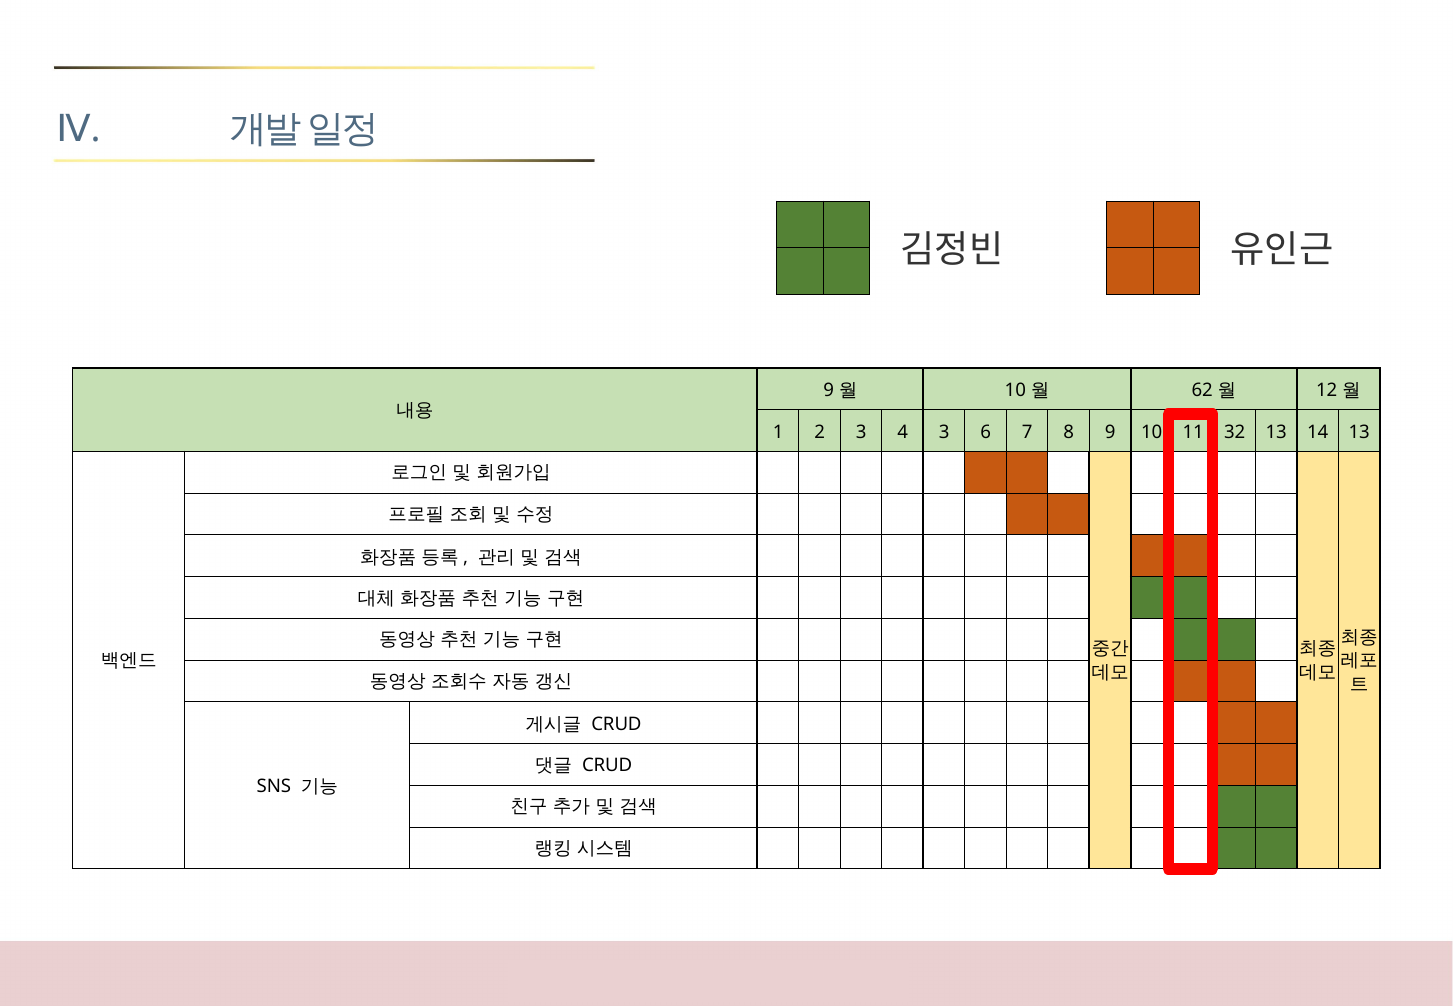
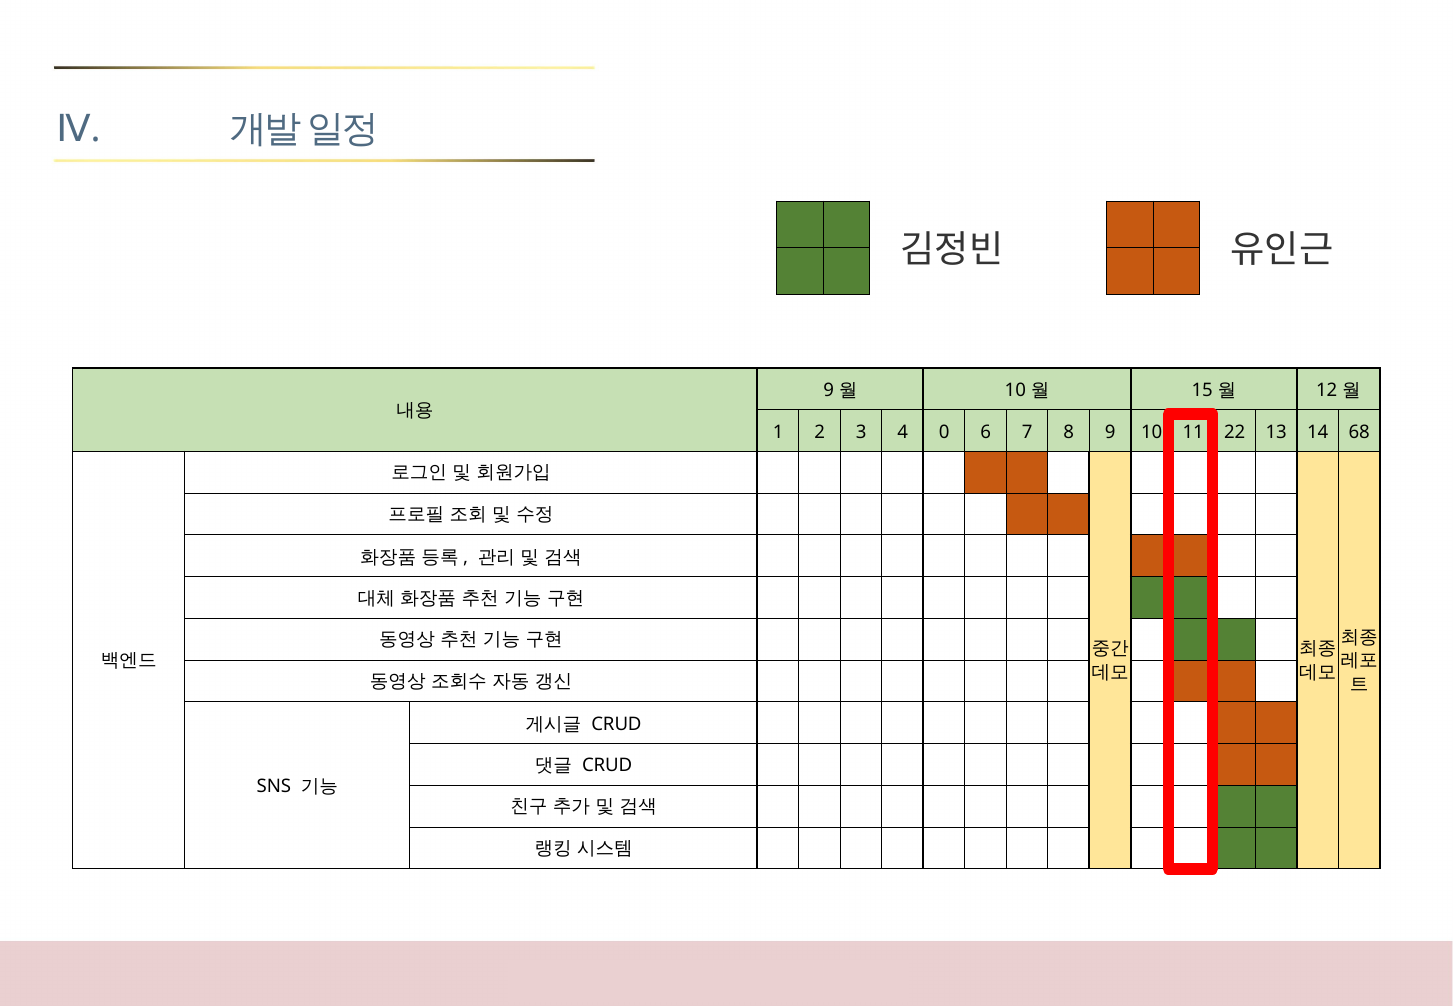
62: 62 -> 15 (1202, 390)
4 3: 3 -> 0 (944, 432)
32: 32 -> 22 (1235, 432)
14 13: 13 -> 68 (1359, 432)
